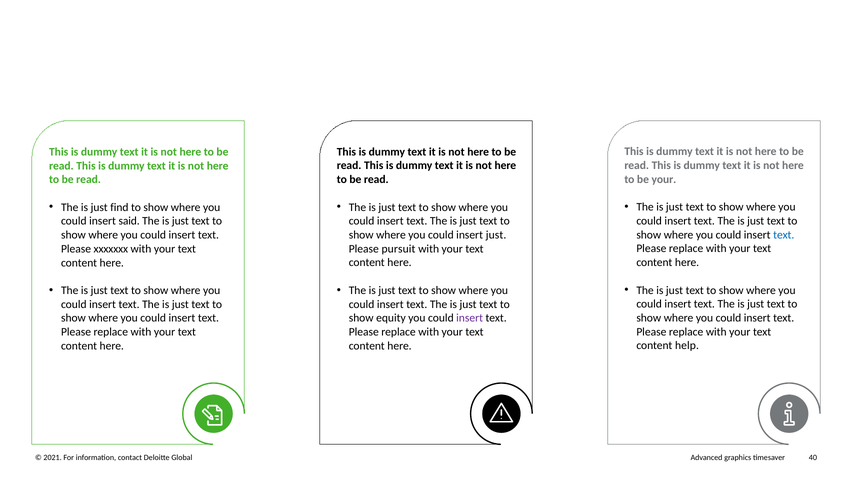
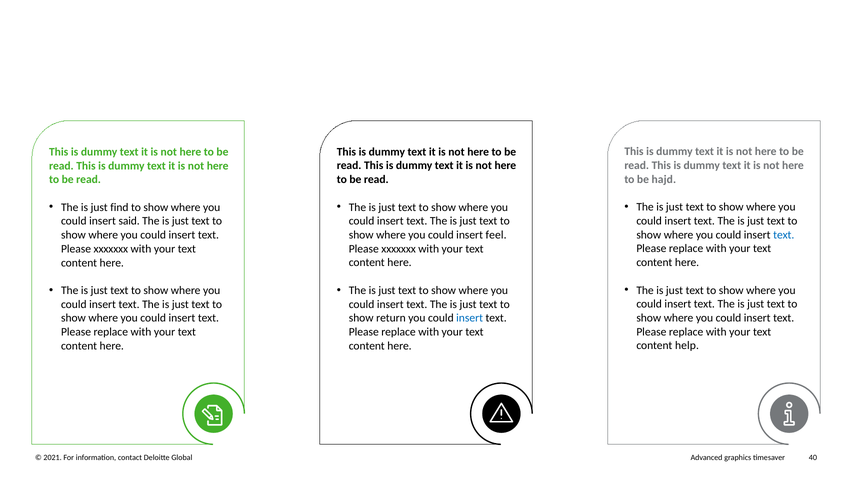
be your: your -> hajd (664, 179)
insert just: just -> feel (496, 235)
pursuit: pursuit -> xxxxxxx (399, 249)
equity: equity -> return (391, 318)
insert colour: purple -> blue (470, 318)
